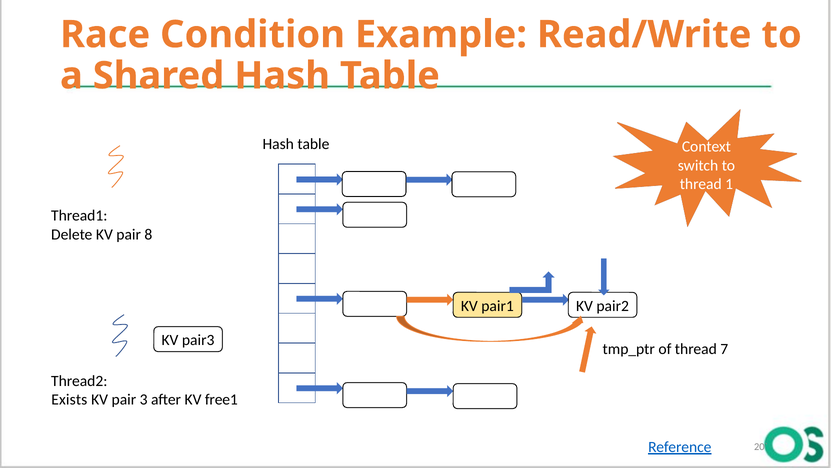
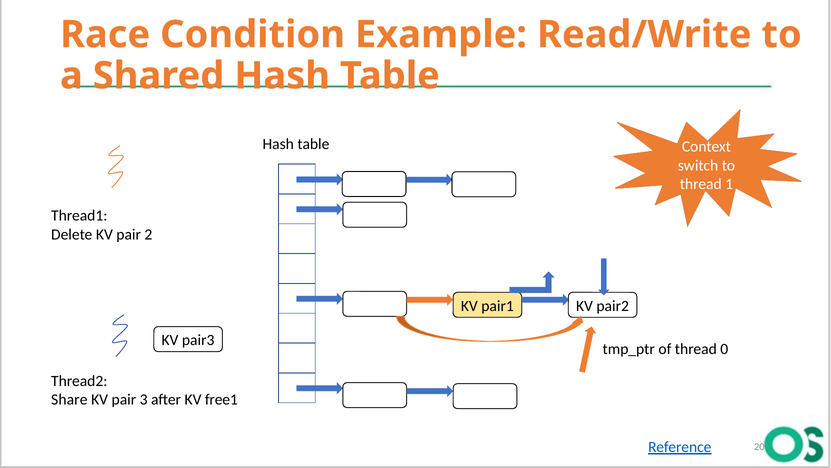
pair 8: 8 -> 2 (148, 234)
7: 7 -> 0 (724, 349)
Exists: Exists -> Share (69, 399)
